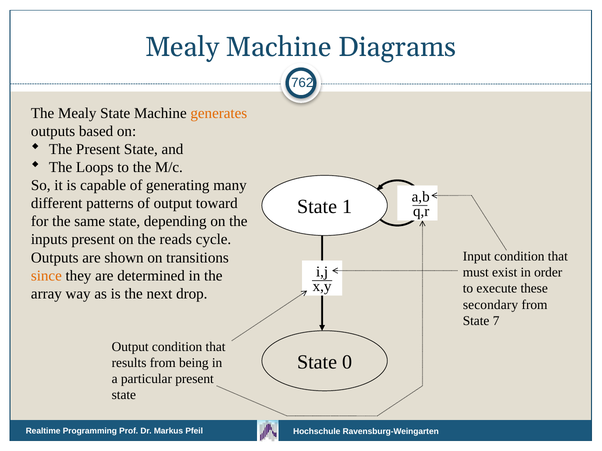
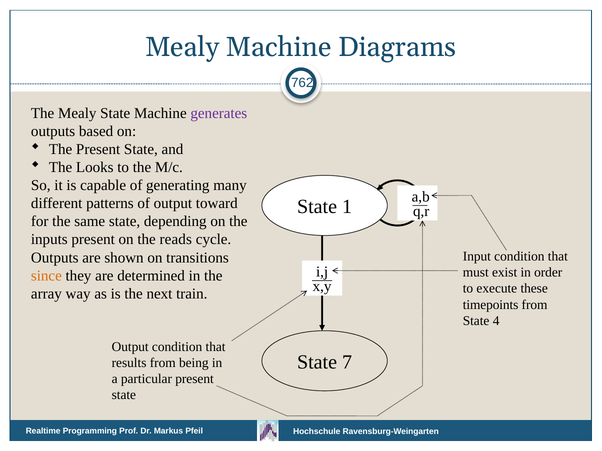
generates colour: orange -> purple (219, 113)
Loops: Loops -> Looks (95, 168)
drop: drop -> train (192, 294)
secondary: secondary -> timepoints (491, 305)
7: 7 -> 4 (496, 321)
0: 0 -> 7 (347, 363)
